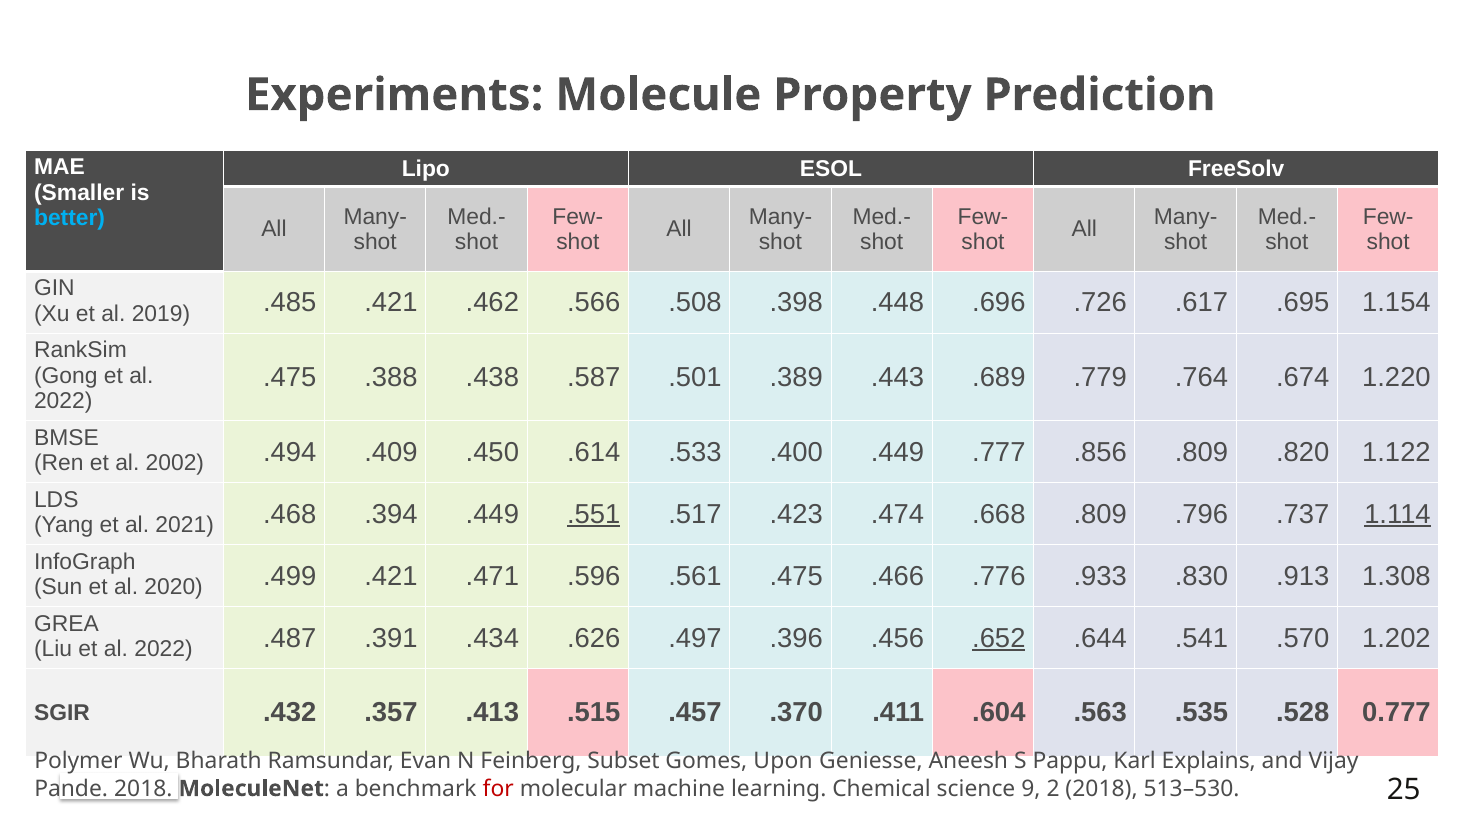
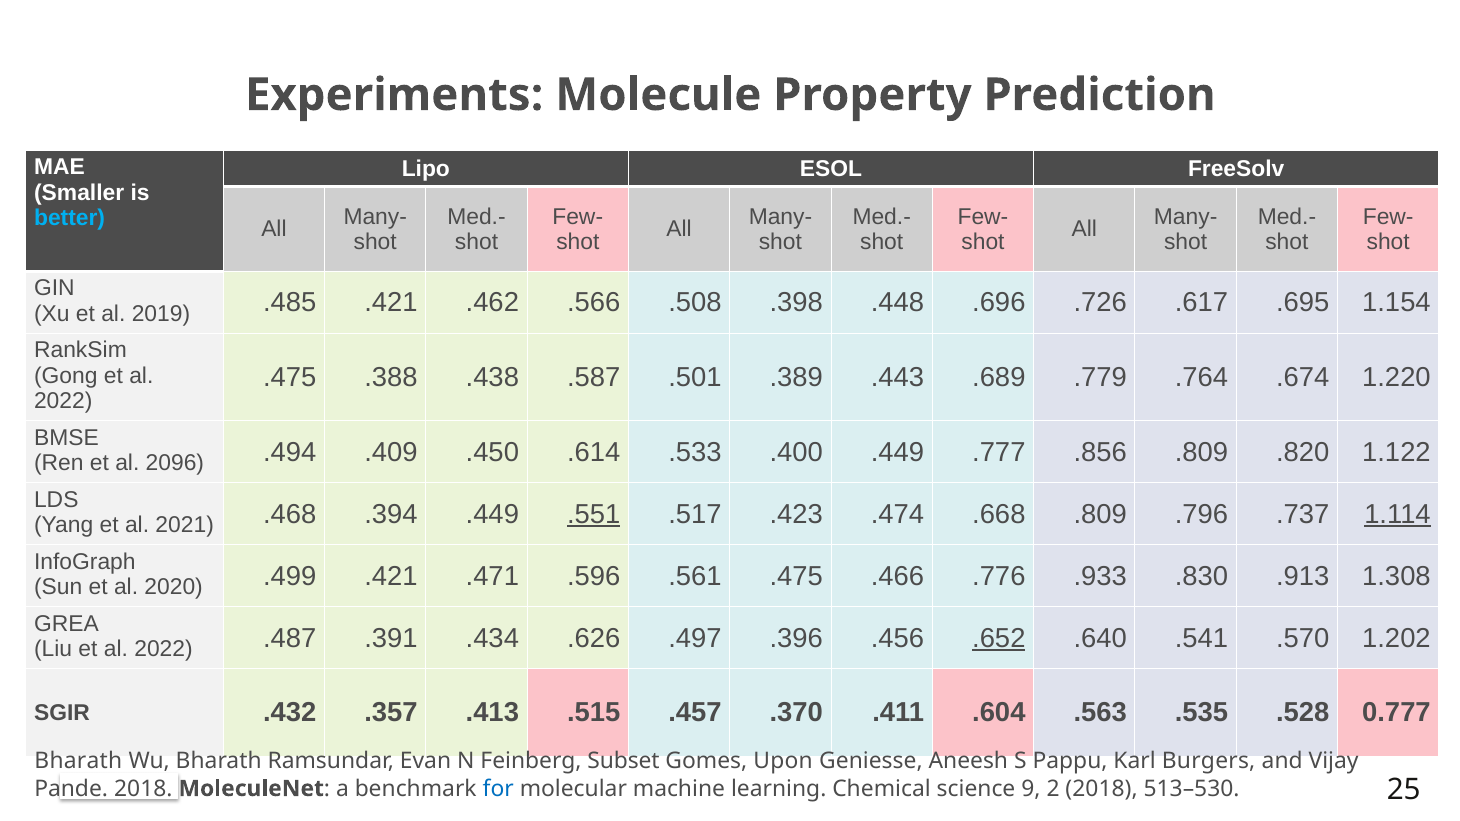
2002: 2002 -> 2096 (175, 463)
.644: .644 -> .640 (1100, 638)
Polymer: Polymer -> Bharath (78, 761)
Explains: Explains -> Burgers (1209, 761)
for colour: red -> blue (498, 789)
